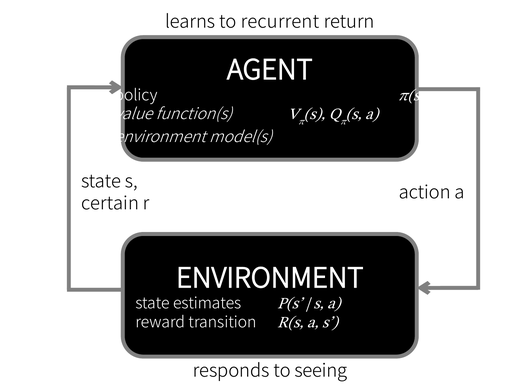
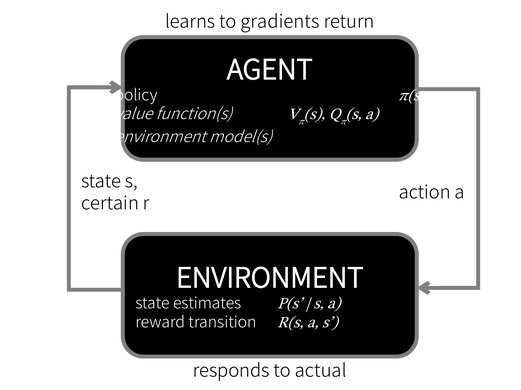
recurrent: recurrent -> gradients (280, 22)
seeing: seeing -> actual (321, 372)
